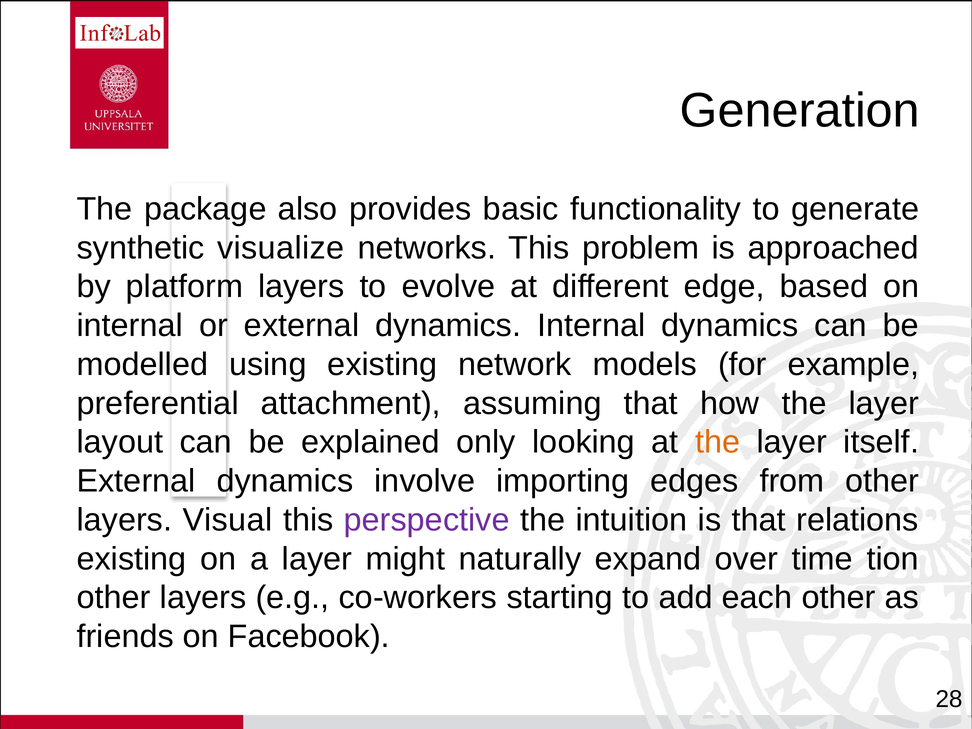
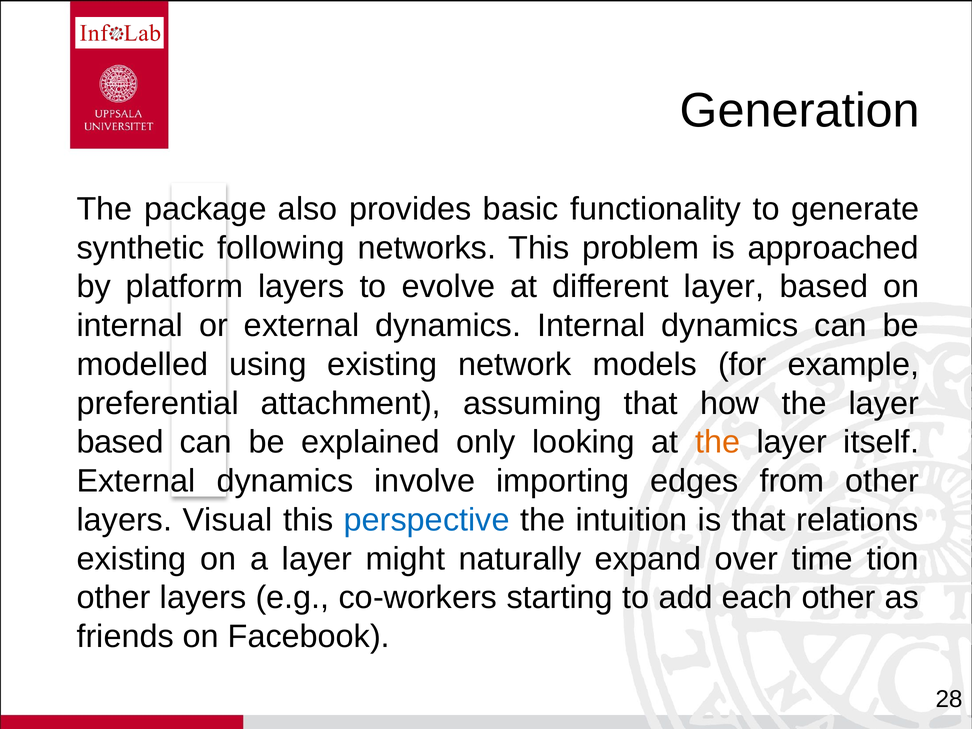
visualize: visualize -> following (281, 248)
different edge: edge -> layer (724, 287)
layout: layout -> based (120, 442)
perspective colour: purple -> blue (427, 520)
